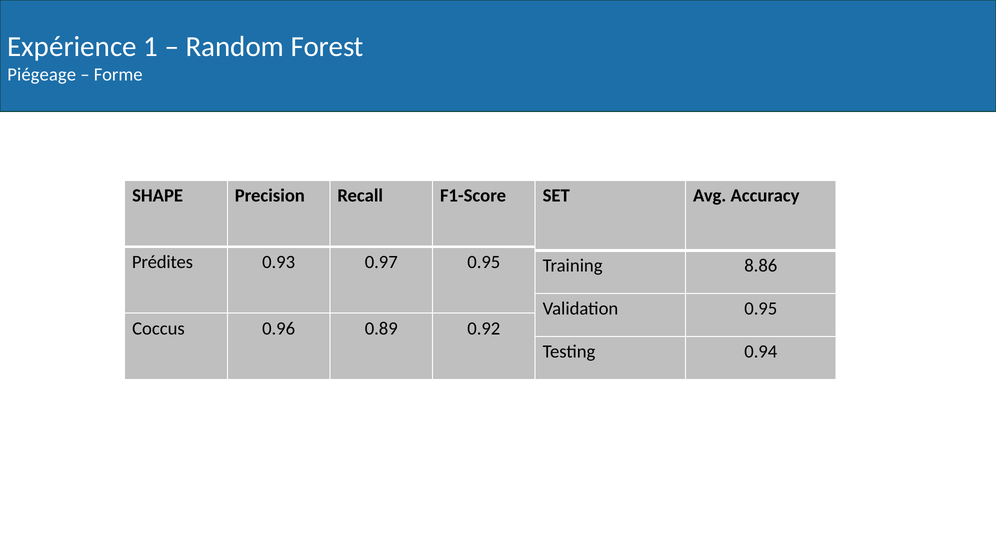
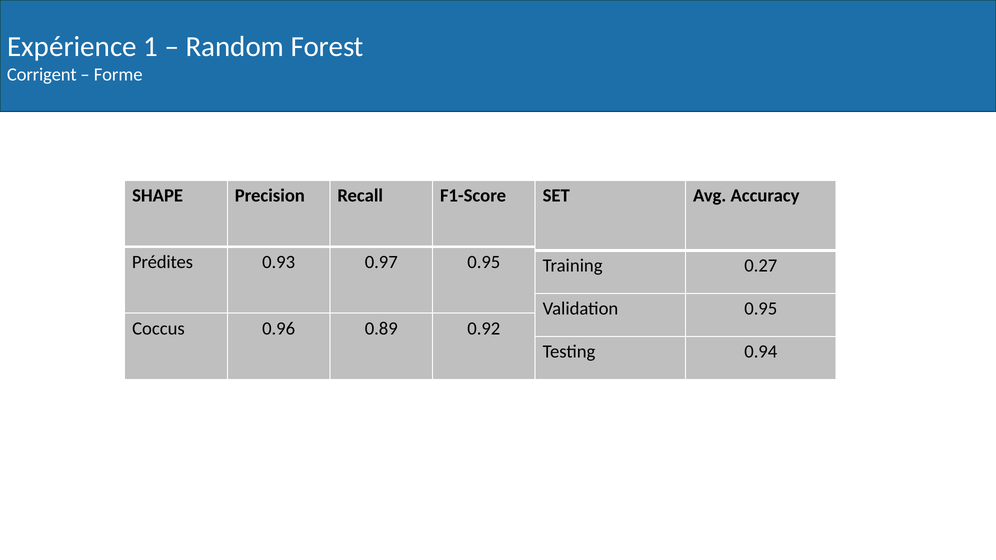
Piégeage: Piégeage -> Corrigent (42, 75)
8.86: 8.86 -> 0.27 (761, 266)
